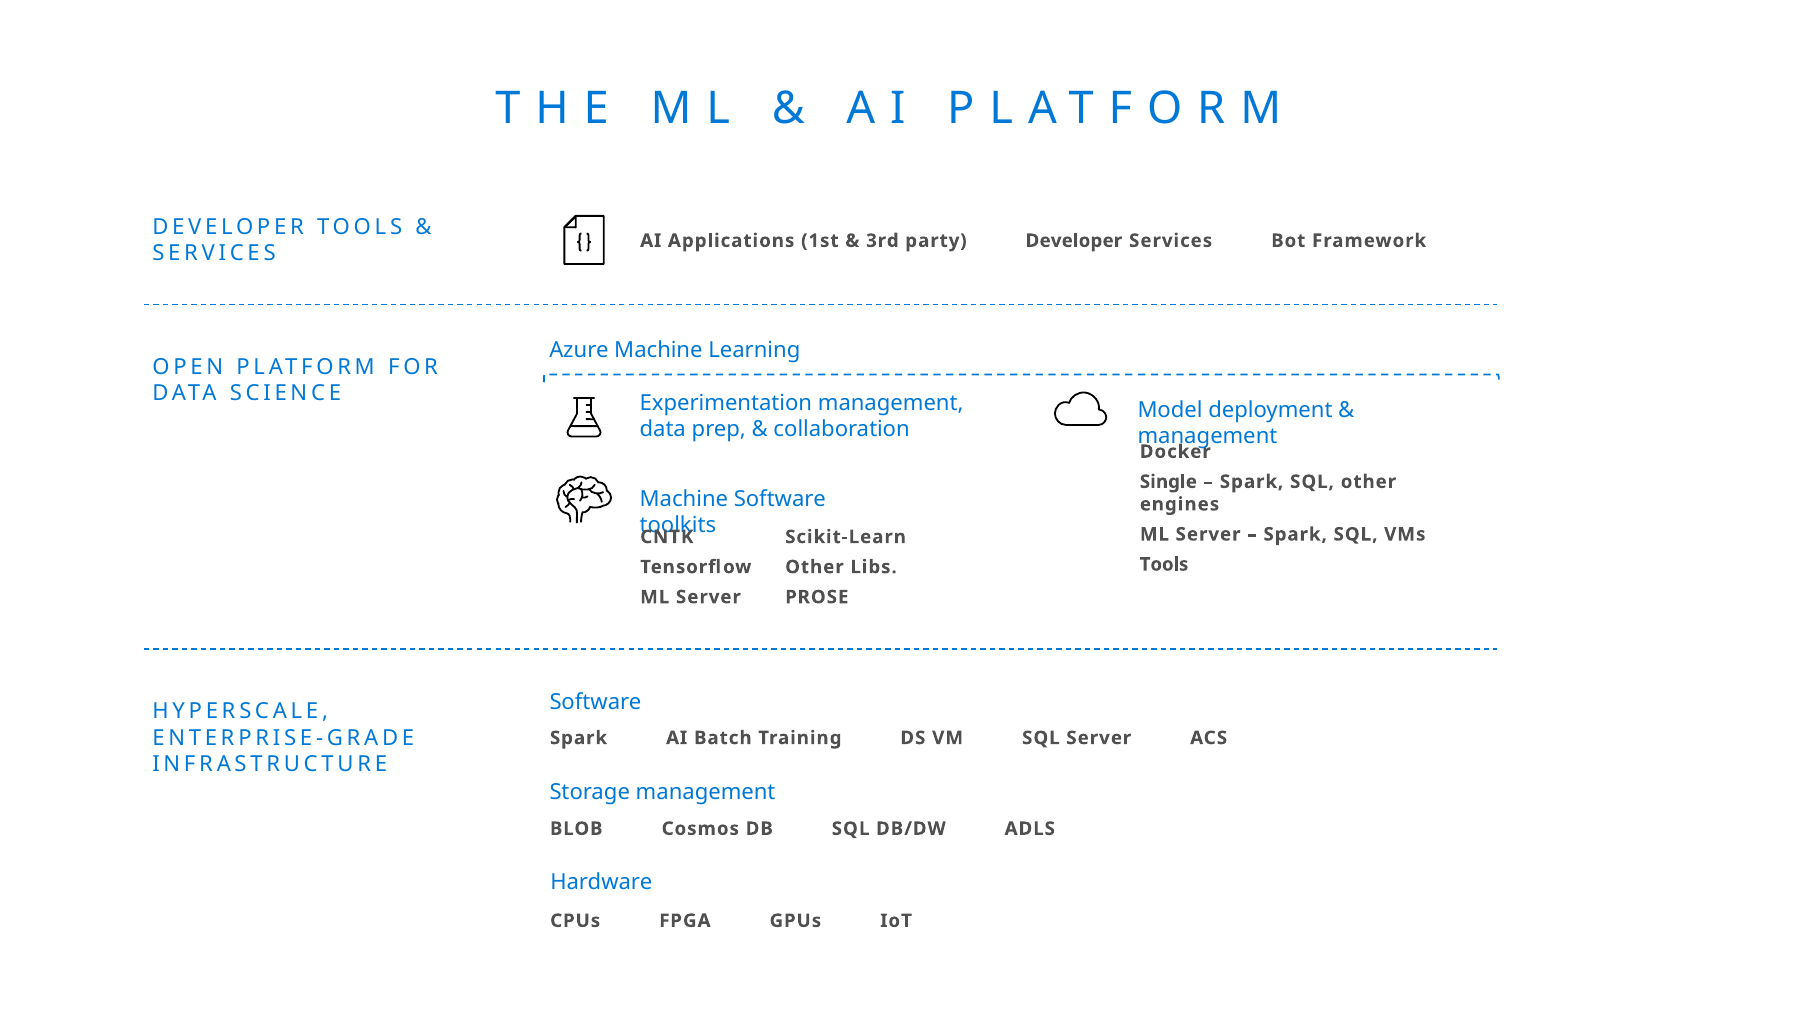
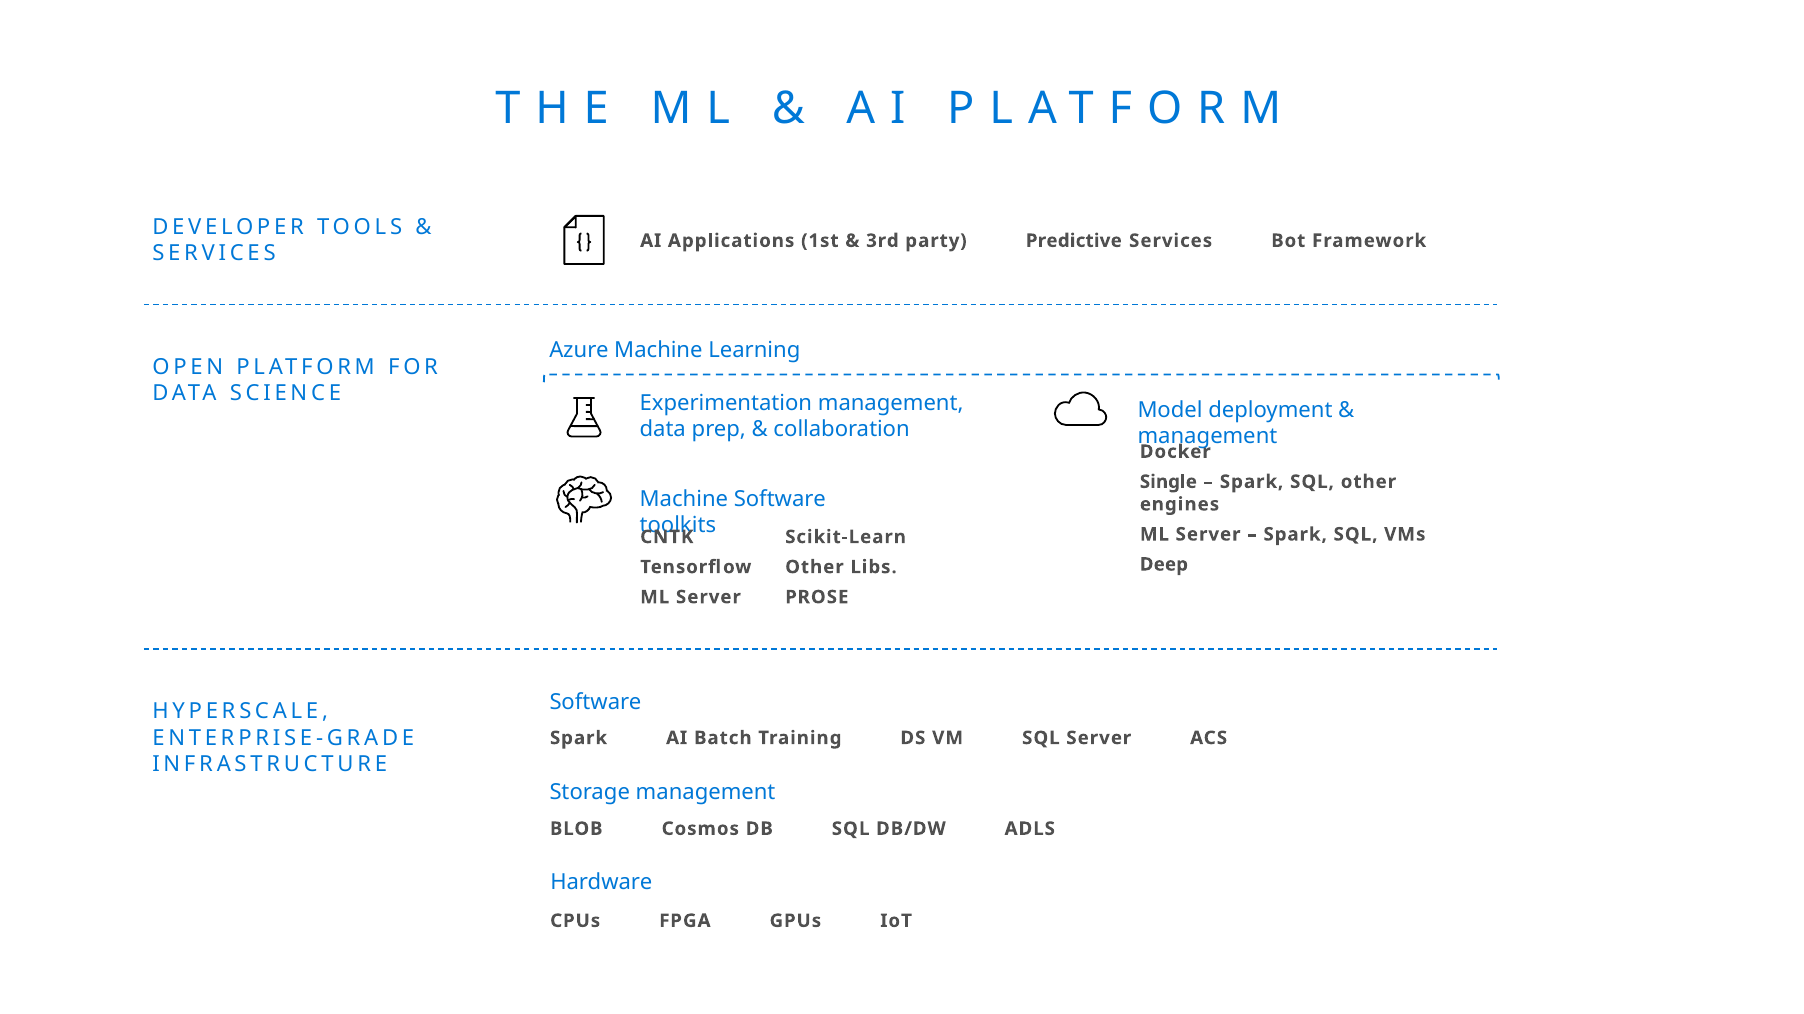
party Developer: Developer -> Predictive (1074, 241)
Tools: Tools -> Deep (1164, 565)
